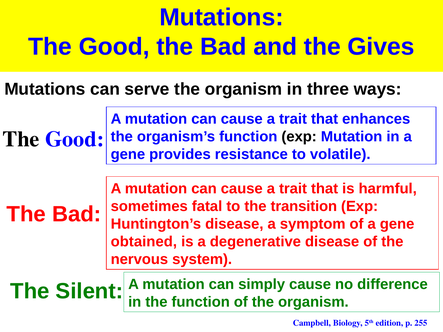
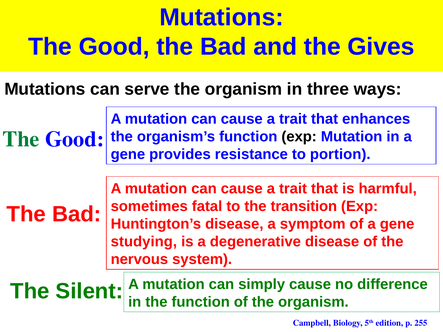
The colour: black -> green (21, 139)
volatile: volatile -> portion (340, 154)
obtained: obtained -> studying (144, 242)
